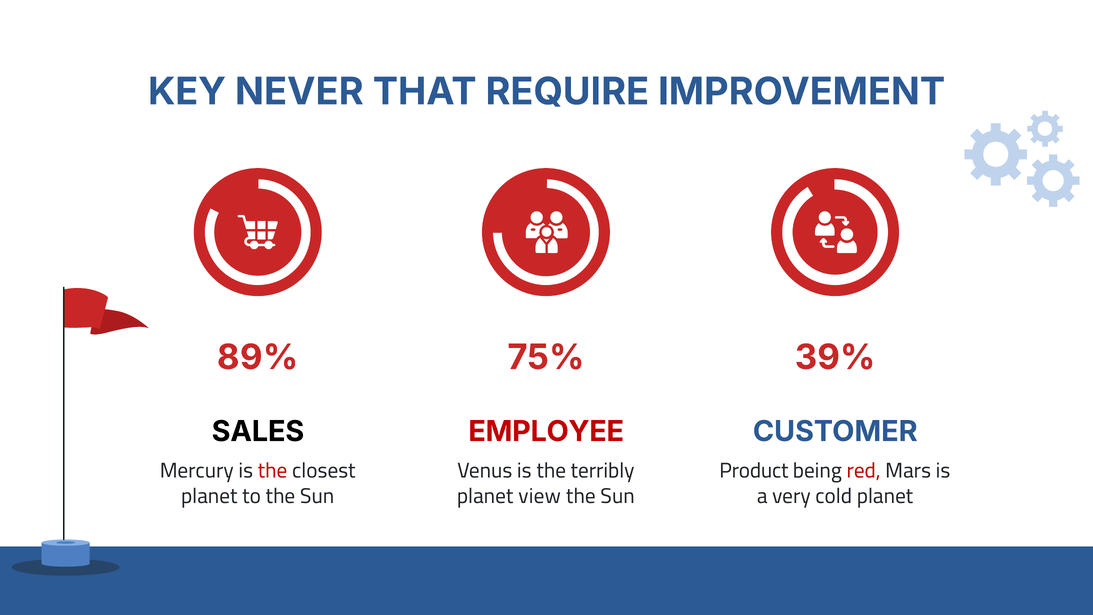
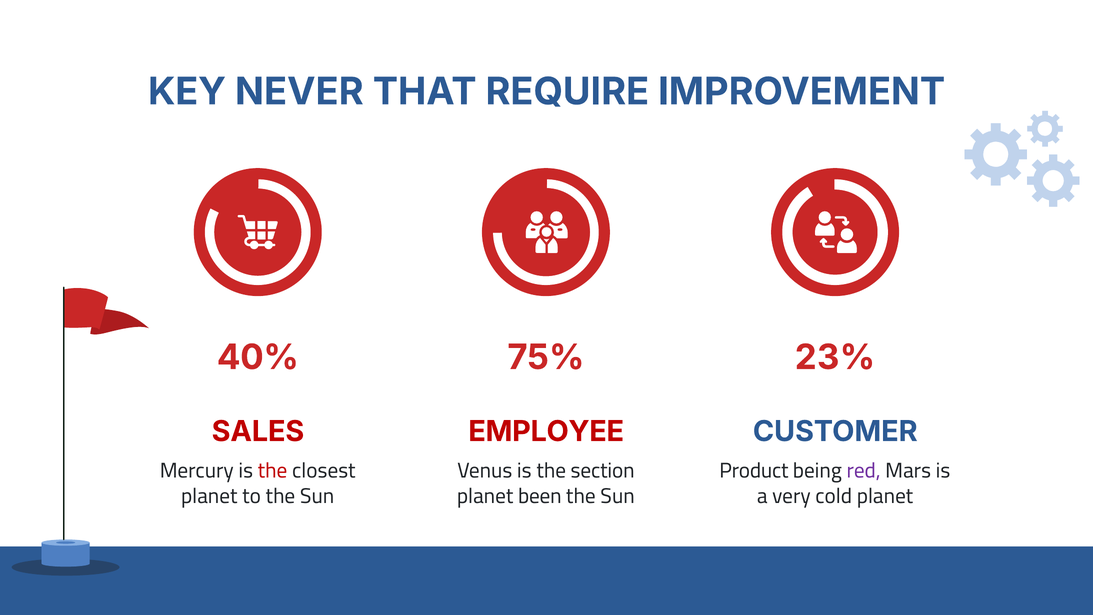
89%: 89% -> 40% (258, 357)
39%: 39% -> 23% (835, 357)
SALES colour: black -> red (258, 431)
terribly: terribly -> section (603, 471)
red colour: red -> purple (864, 471)
view: view -> been (540, 496)
